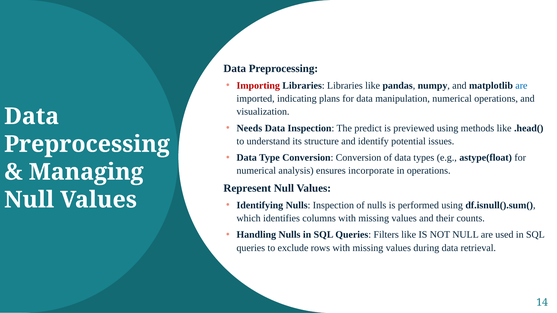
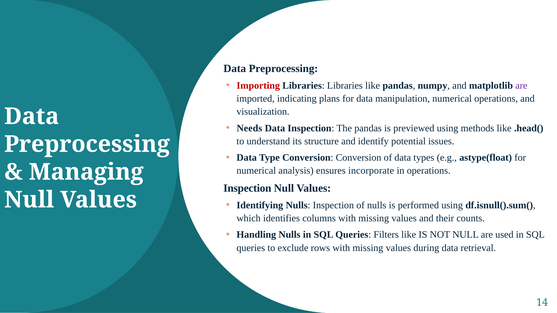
are colour: blue -> purple (521, 86)
The predict: predict -> pandas (368, 128)
Represent: Represent -> Inspection (247, 188)
